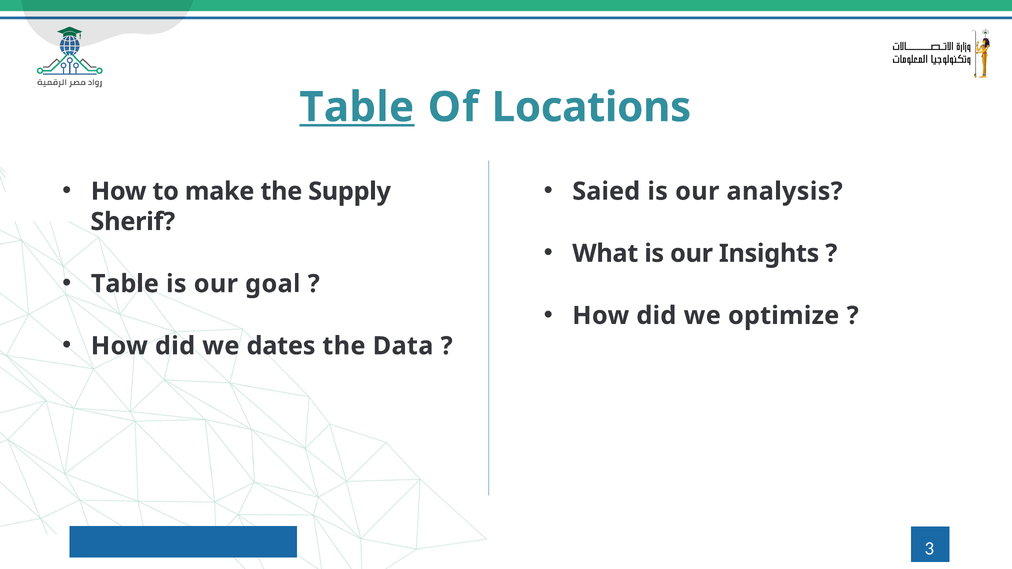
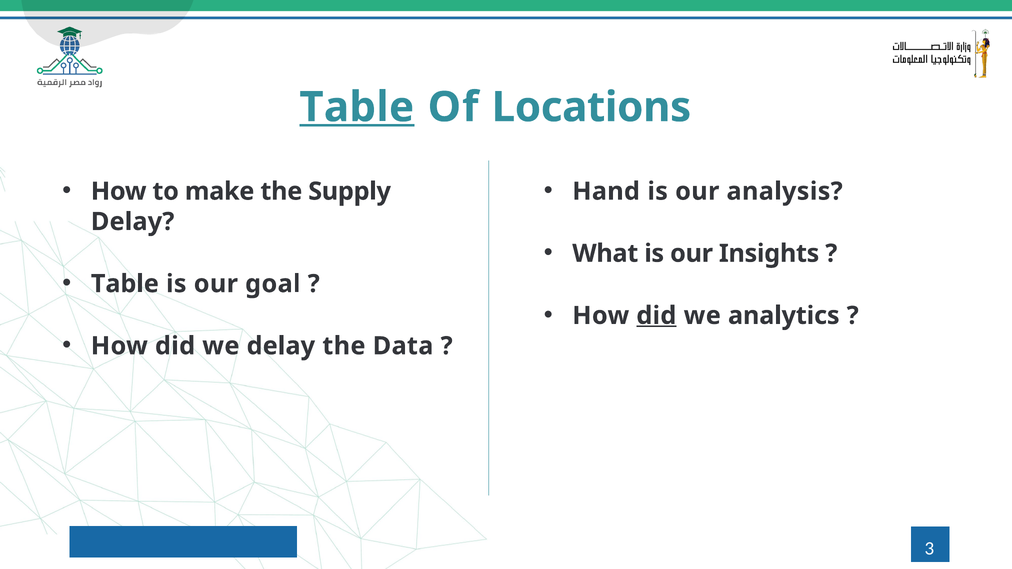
Saied: Saied -> Hand (606, 191)
Sherif: Sherif -> Delay (133, 222)
did underline: none -> present (656, 316)
optimize: optimize -> analytics (784, 316)
we dates: dates -> delay (281, 346)
